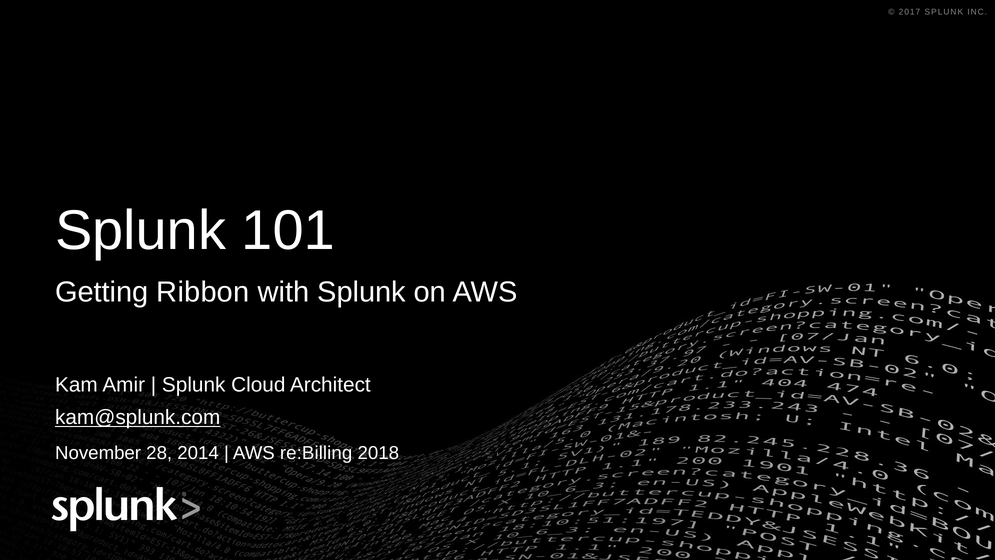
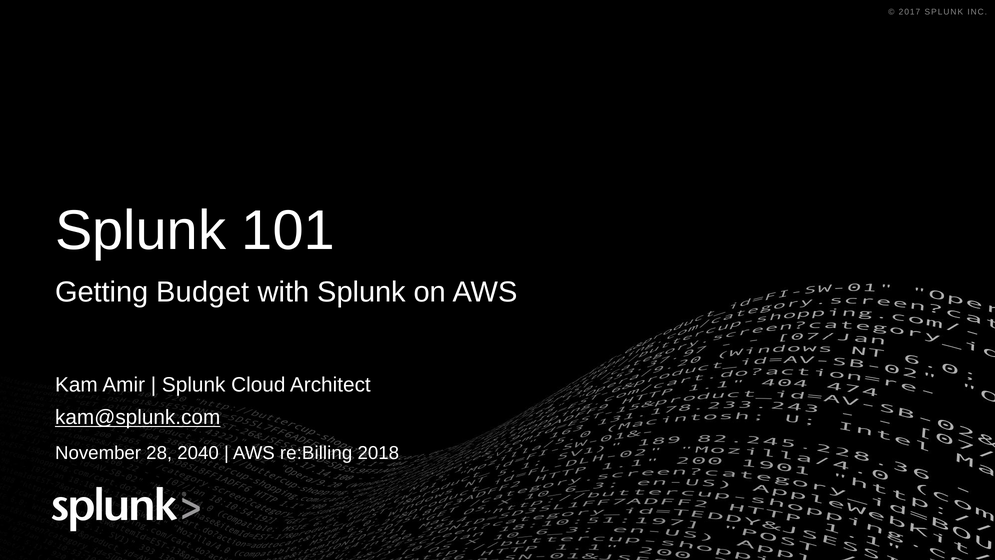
Ribbon: Ribbon -> Budget (203, 292)
2014: 2014 -> 2040 (198, 453)
